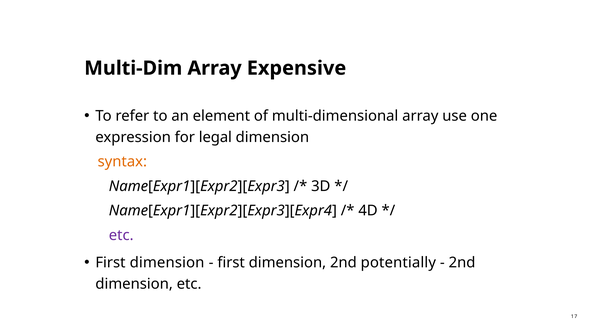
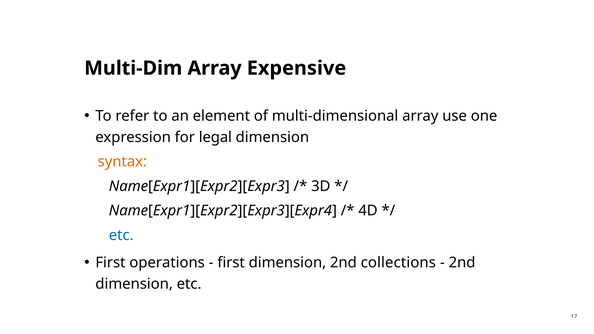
etc colour: purple -> blue (121, 235)
dimension: dimension -> operations (167, 263)
potentially: potentially -> collections (398, 263)
